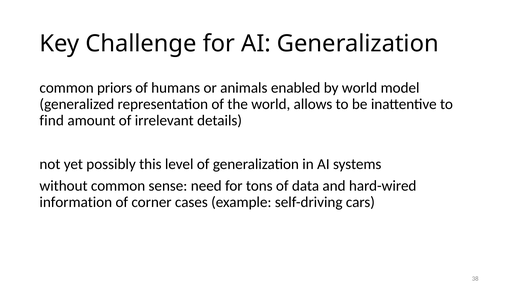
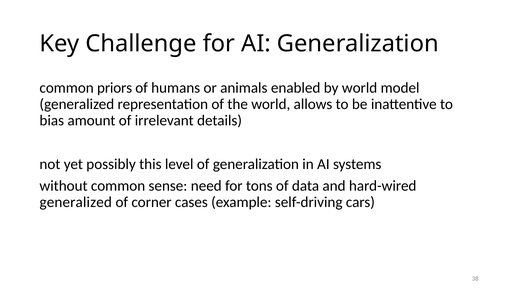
find: find -> bias (52, 120)
information: information -> generalized (76, 202)
